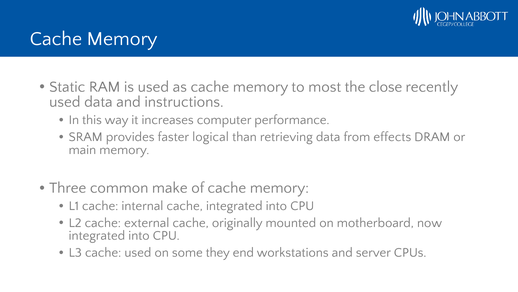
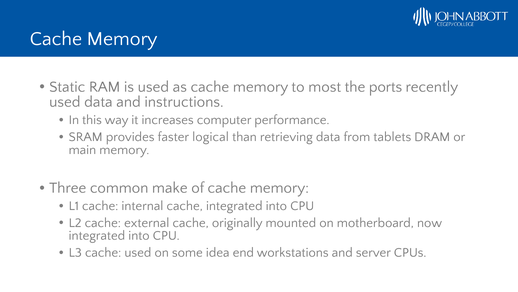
close: close -> ports (386, 87)
effects: effects -> tablets (392, 136)
they: they -> idea (218, 252)
